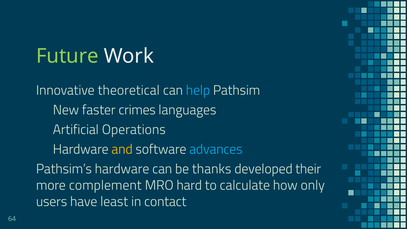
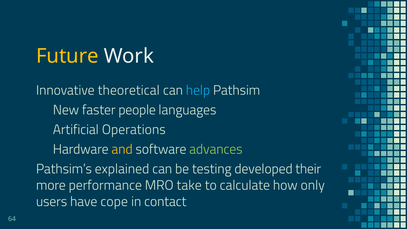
Future colour: light green -> yellow (67, 56)
crimes: crimes -> people (137, 110)
advances colour: light blue -> light green (216, 149)
Pathsim’s hardware: hardware -> explained (122, 169)
thanks: thanks -> testing (212, 169)
complement: complement -> performance (105, 185)
hard: hard -> take (189, 185)
least: least -> cope (114, 202)
